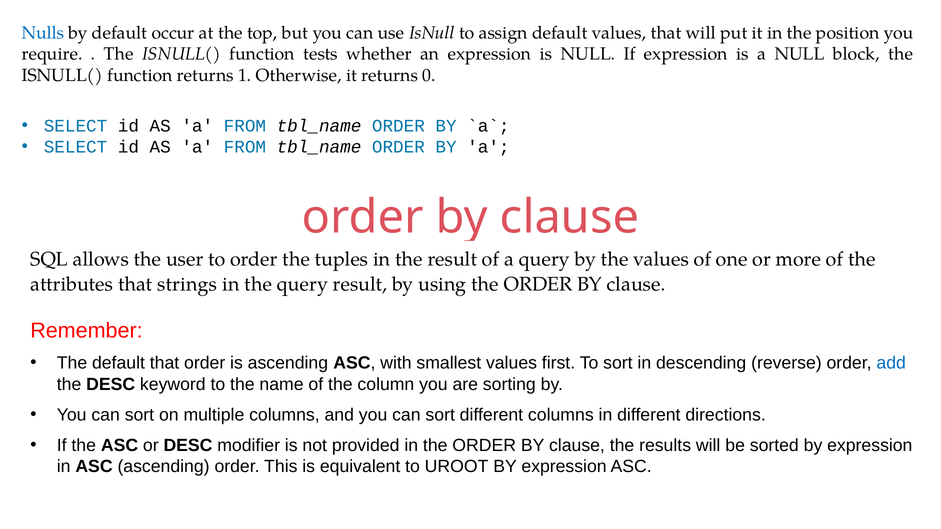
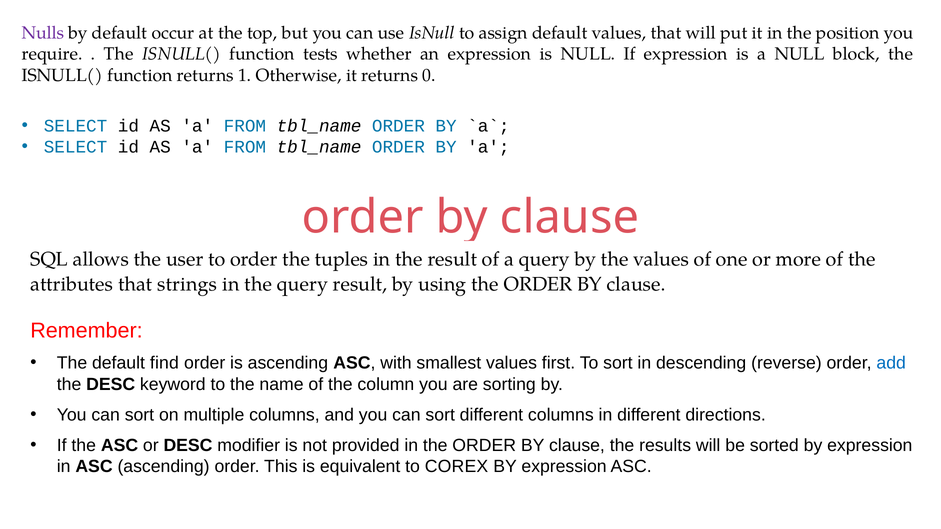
Nulls colour: blue -> purple (43, 33)
default that: that -> find (164, 363)
UROOT: UROOT -> COREX (456, 467)
